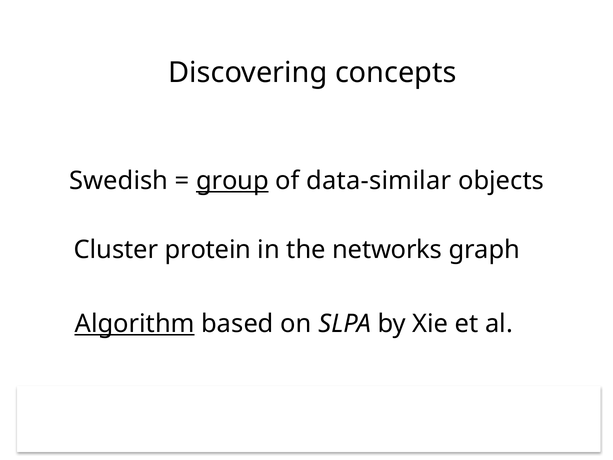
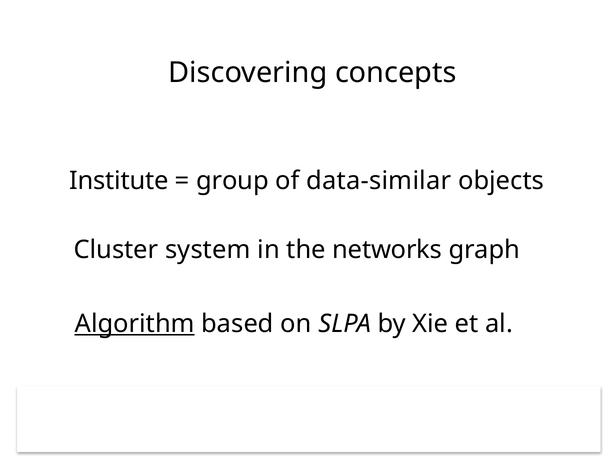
Swedish: Swedish -> Institute (119, 181)
group underline: present -> none (232, 181)
protein: protein -> system (208, 249)
